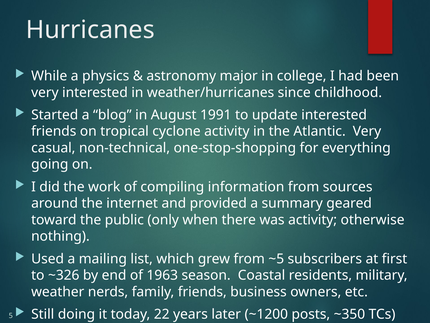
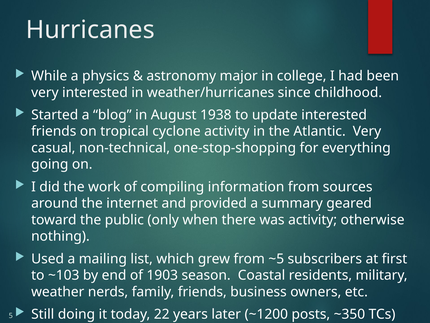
1991: 1991 -> 1938 (216, 115)
~326: ~326 -> ~103 (64, 275)
1963: 1963 -> 1903 (162, 275)
